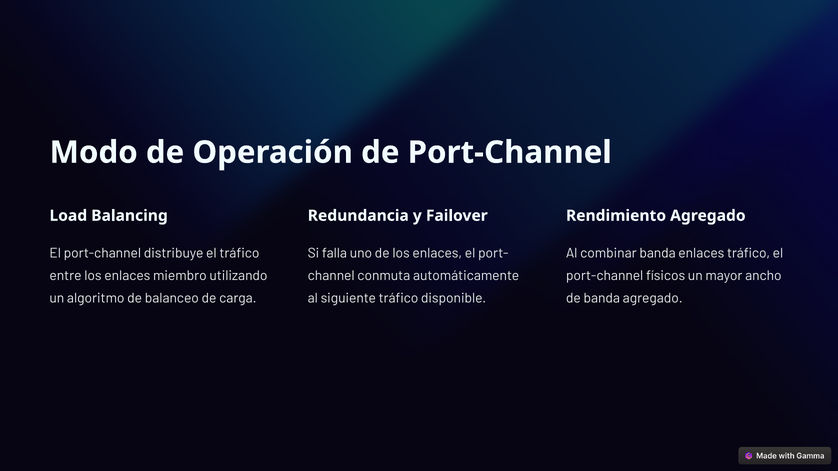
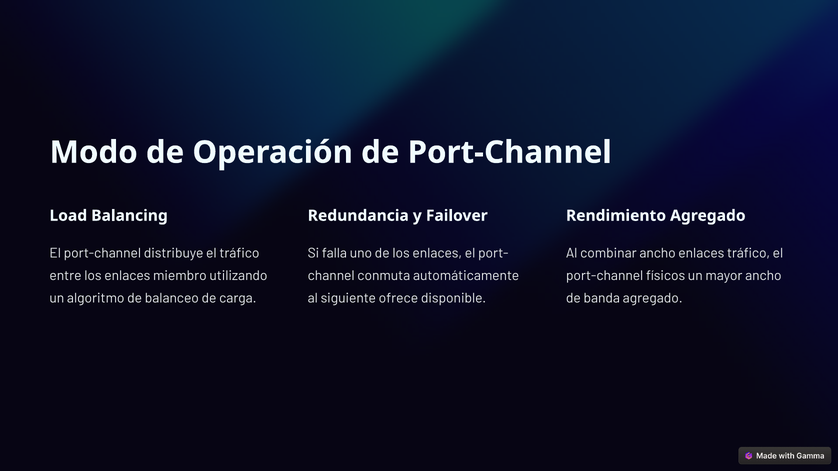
combinar banda: banda -> ancho (658, 253)
siguiente tráfico: tráfico -> ofrece (398, 299)
